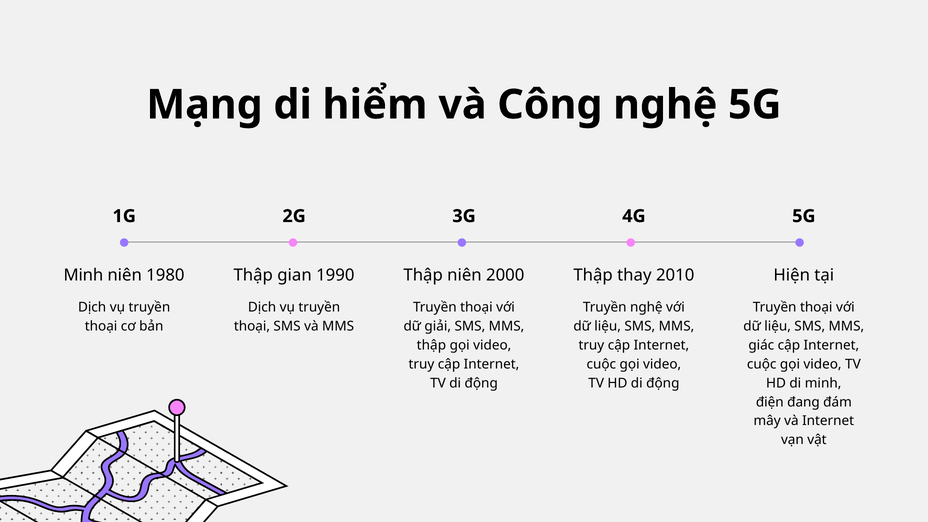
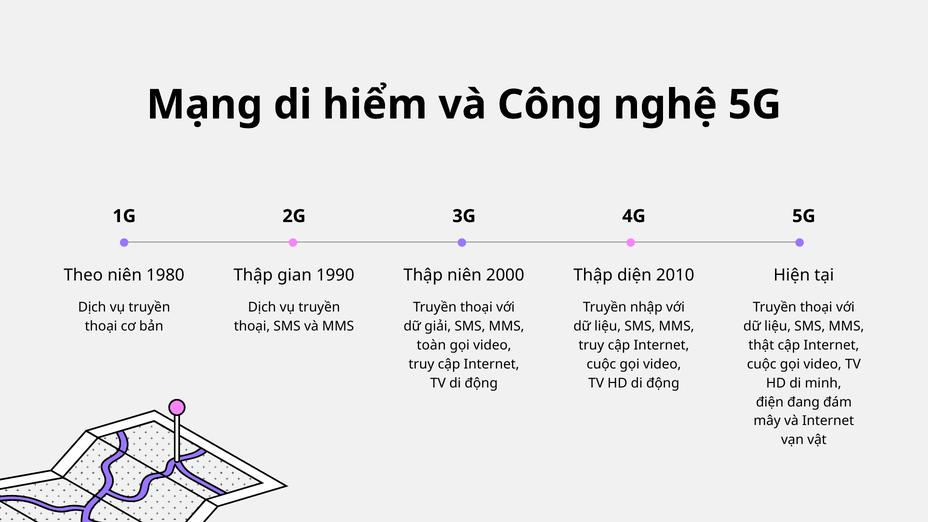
Minh: Minh -> Theo (83, 275)
thay: thay -> diện (634, 275)
Truyền nghệ: nghệ -> nhập (646, 307)
giác: giác -> thật (761, 345)
thập: thập -> toàn (431, 345)
